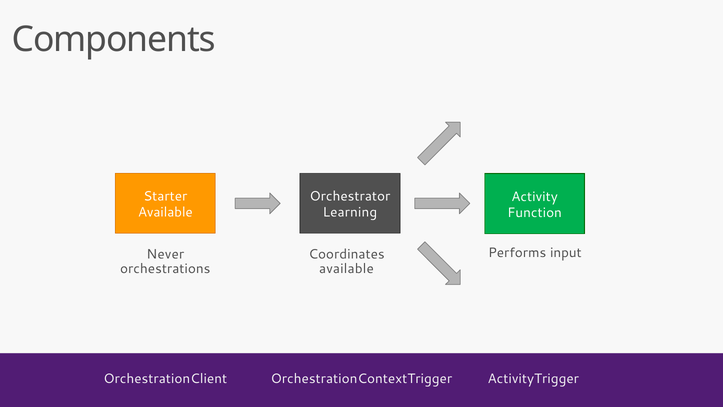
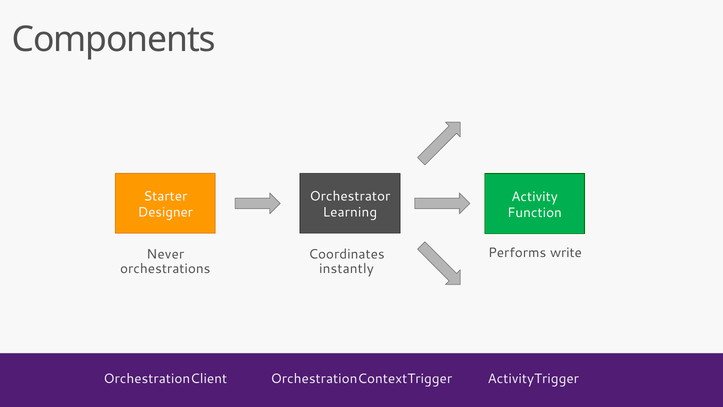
Available: Available -> Designer (165, 212)
input: input -> write (566, 253)
available: available -> instantly (346, 269)
